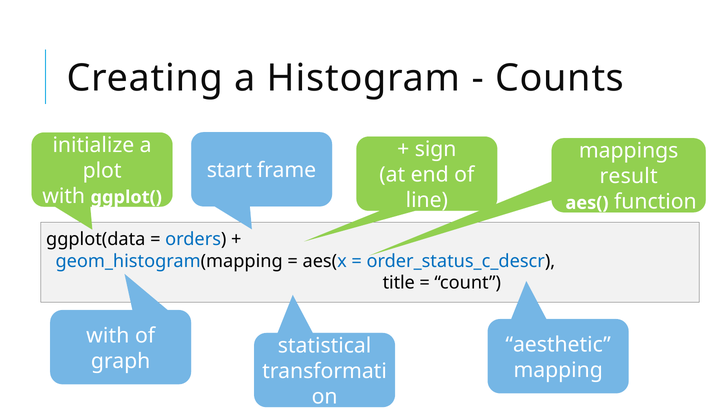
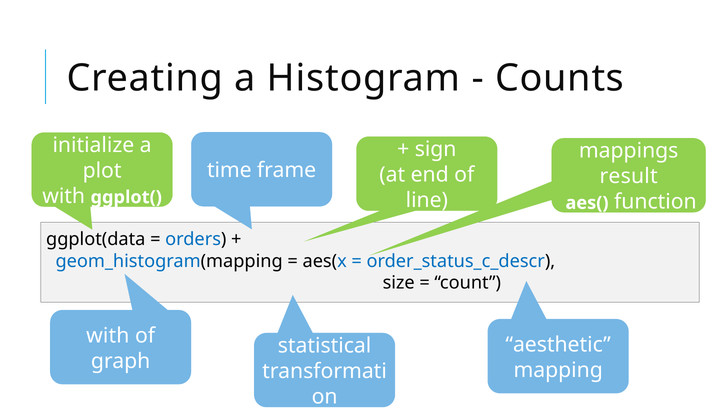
start: start -> time (229, 170)
title: title -> size (399, 283)
